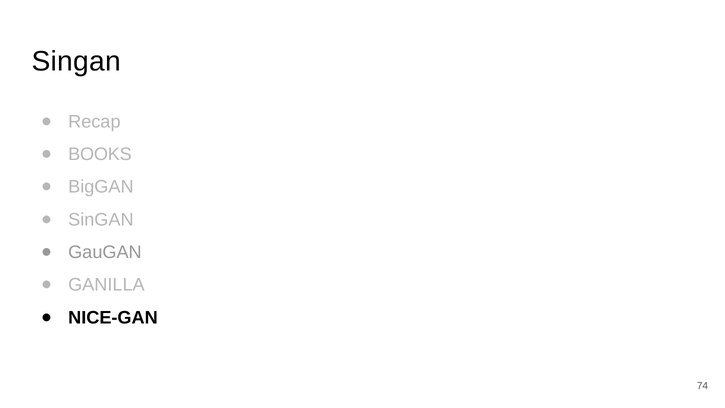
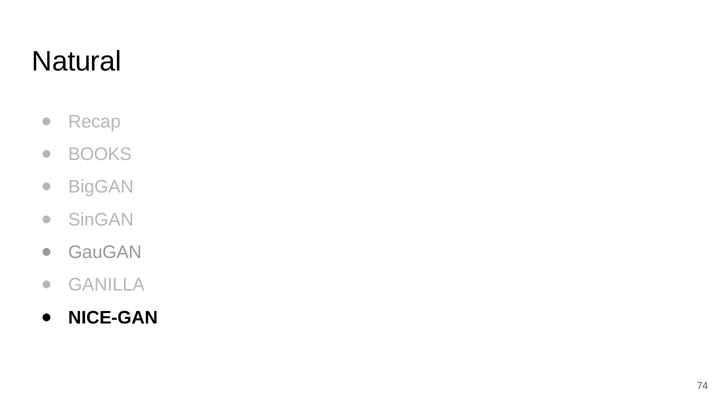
Singan: Singan -> Natural (77, 61)
